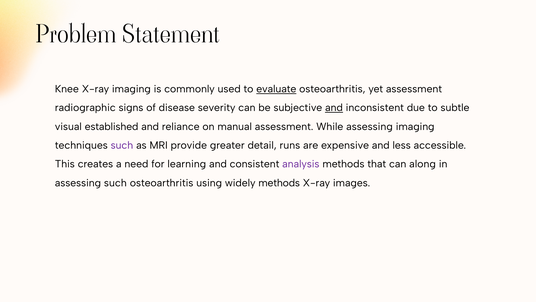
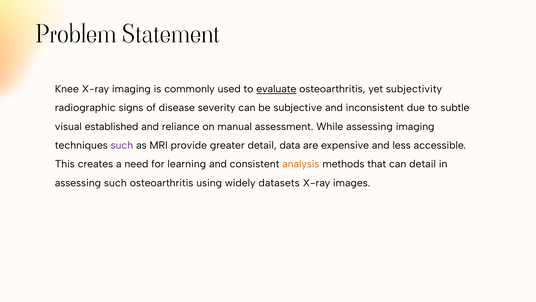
yet assessment: assessment -> subjectivity (414, 89)
and underline: present -> none (334, 108)
runs: runs -> data (290, 145)
analysis colour: purple -> orange (301, 164)
can along: along -> detail (423, 164)
widely methods: methods -> datasets (279, 183)
